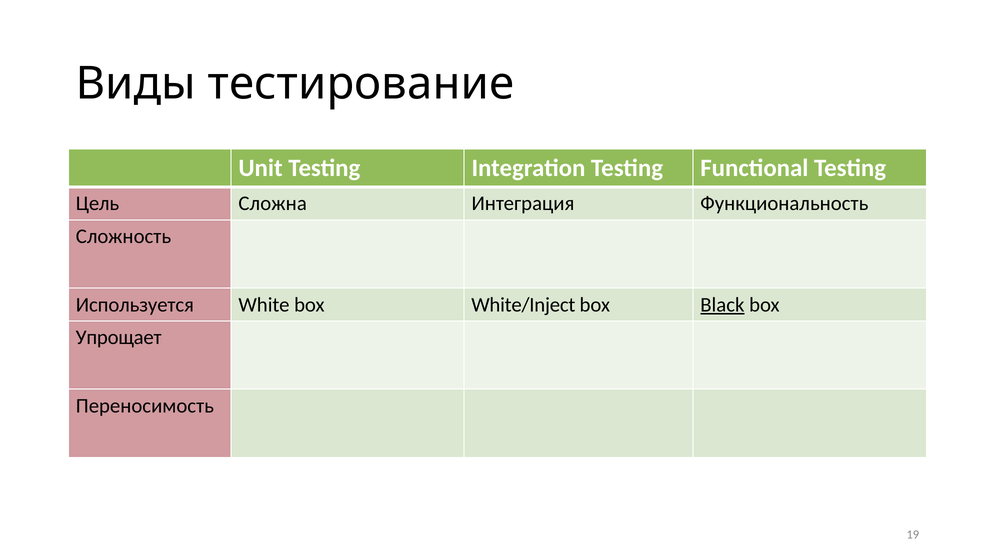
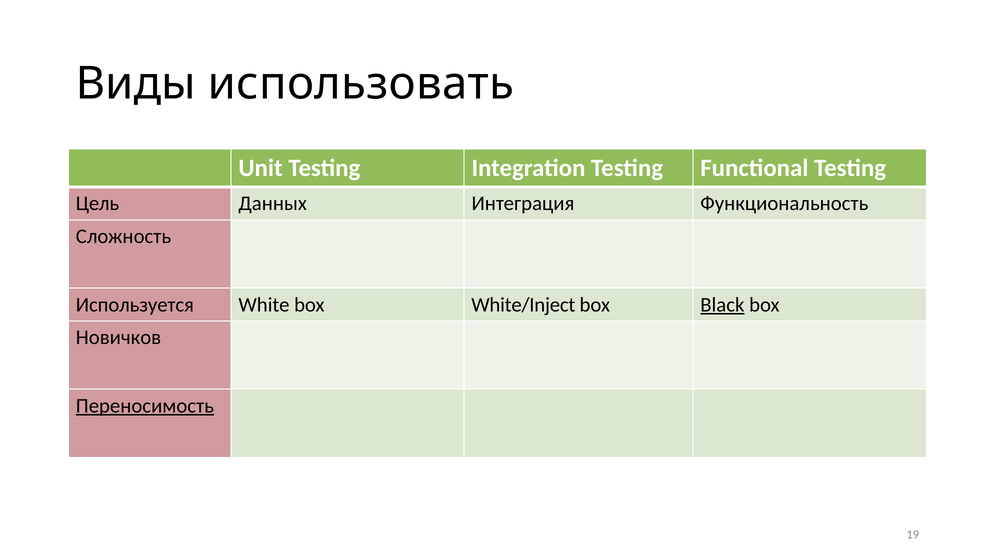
тестирование: тестирование -> использовать (361, 84)
Сложна: Сложна -> Данных (273, 203)
Упрощает: Упрощает -> Новичков (119, 337)
Переносимость underline: none -> present (145, 406)
